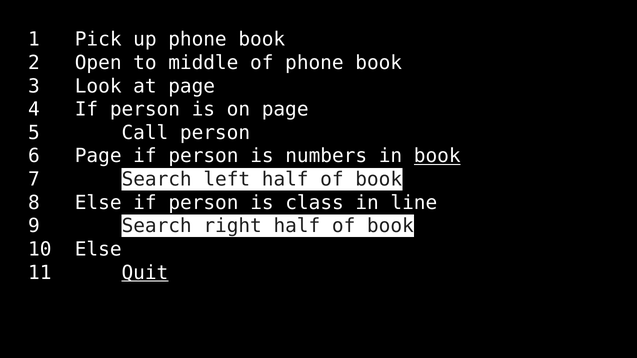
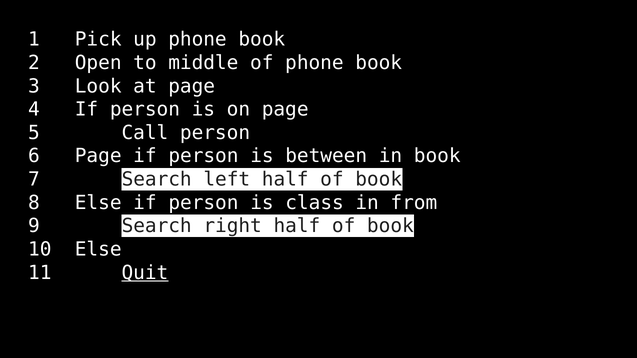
numbers: numbers -> between (326, 156)
book underline: present -> none (437, 156)
line: line -> from (414, 203)
